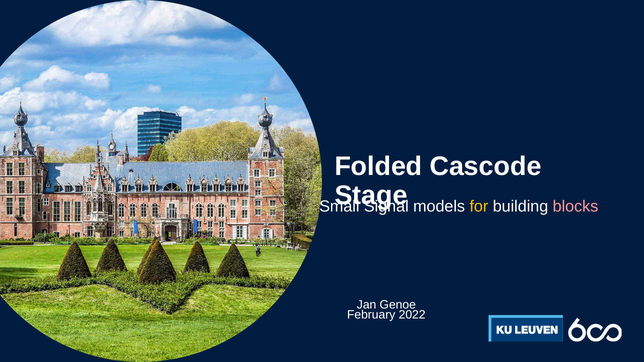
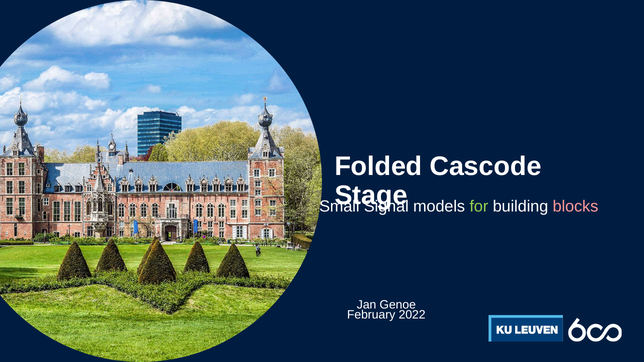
for colour: yellow -> light green (479, 206)
